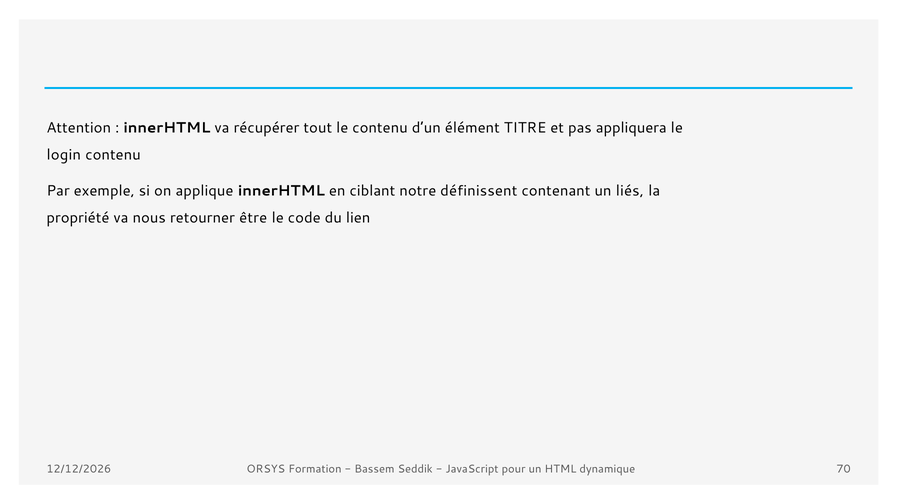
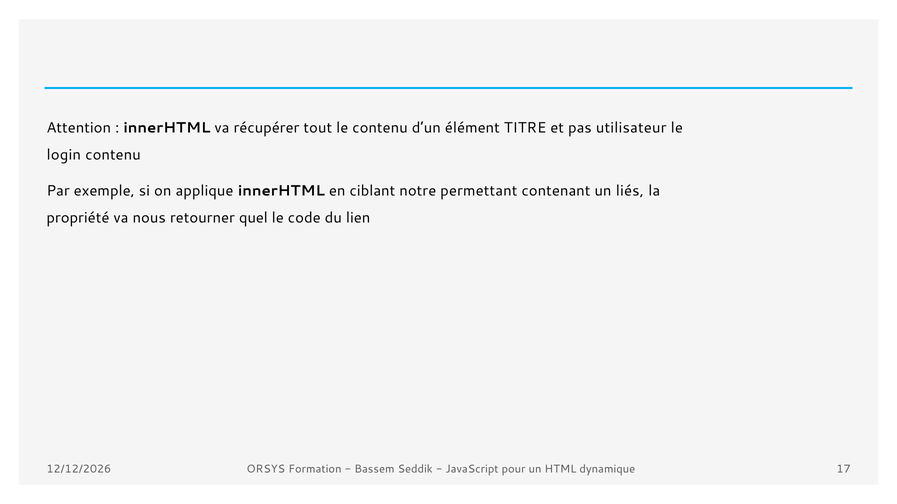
appliquera: appliquera -> utilisateur (631, 128)
définissent: définissent -> permettant (479, 191)
être: être -> quel (253, 218)
70: 70 -> 17 (844, 469)
